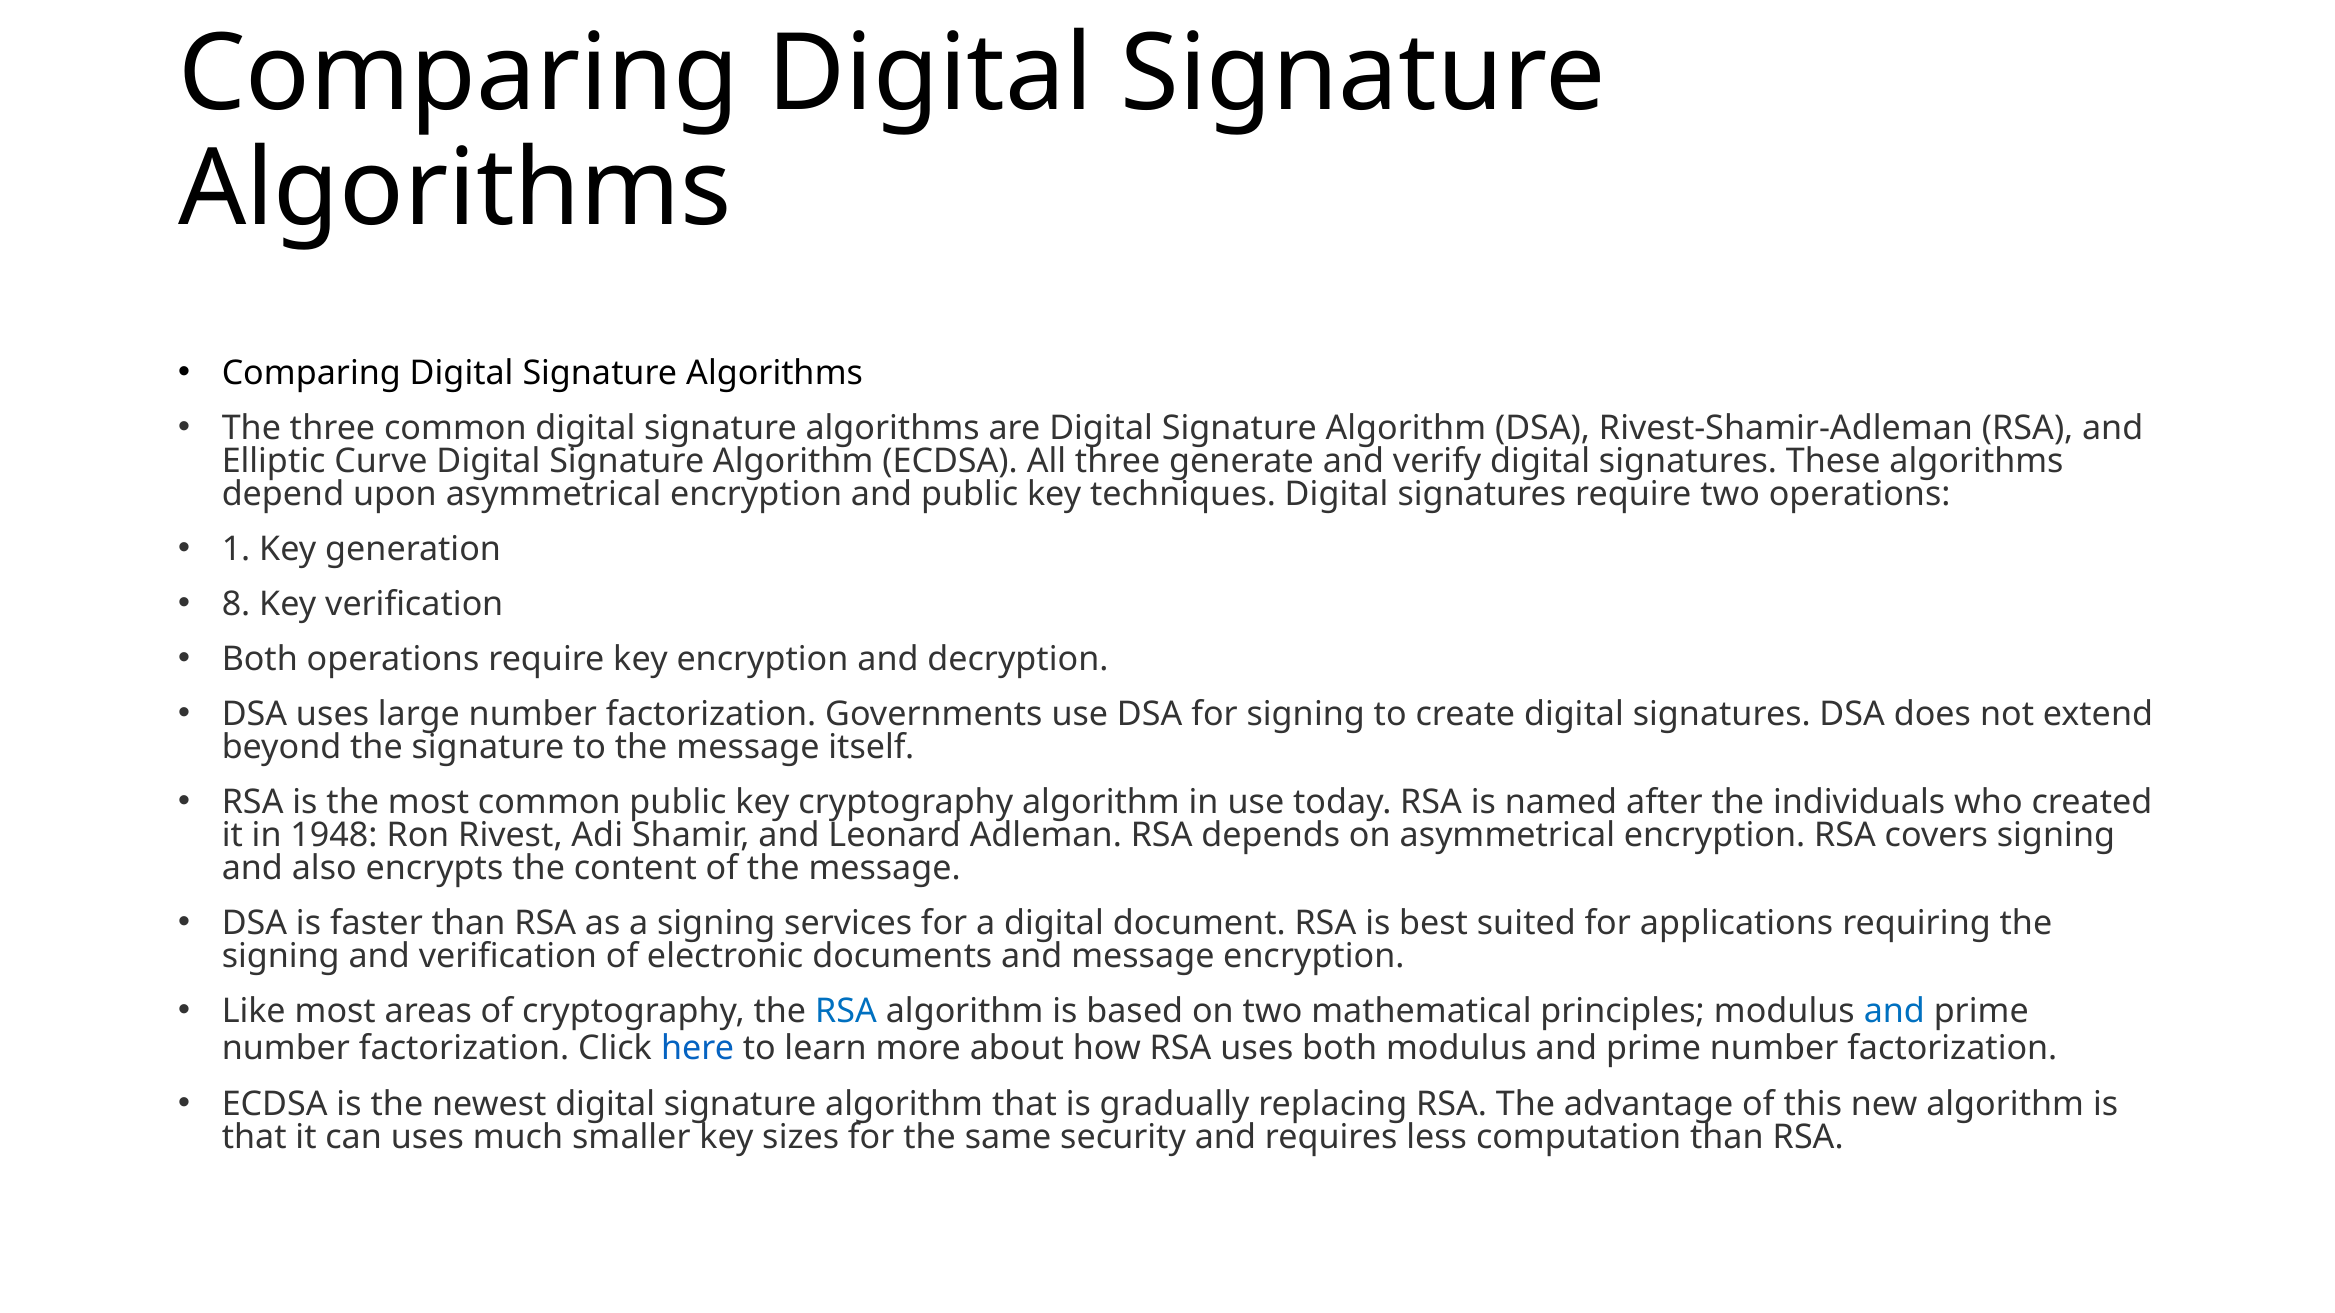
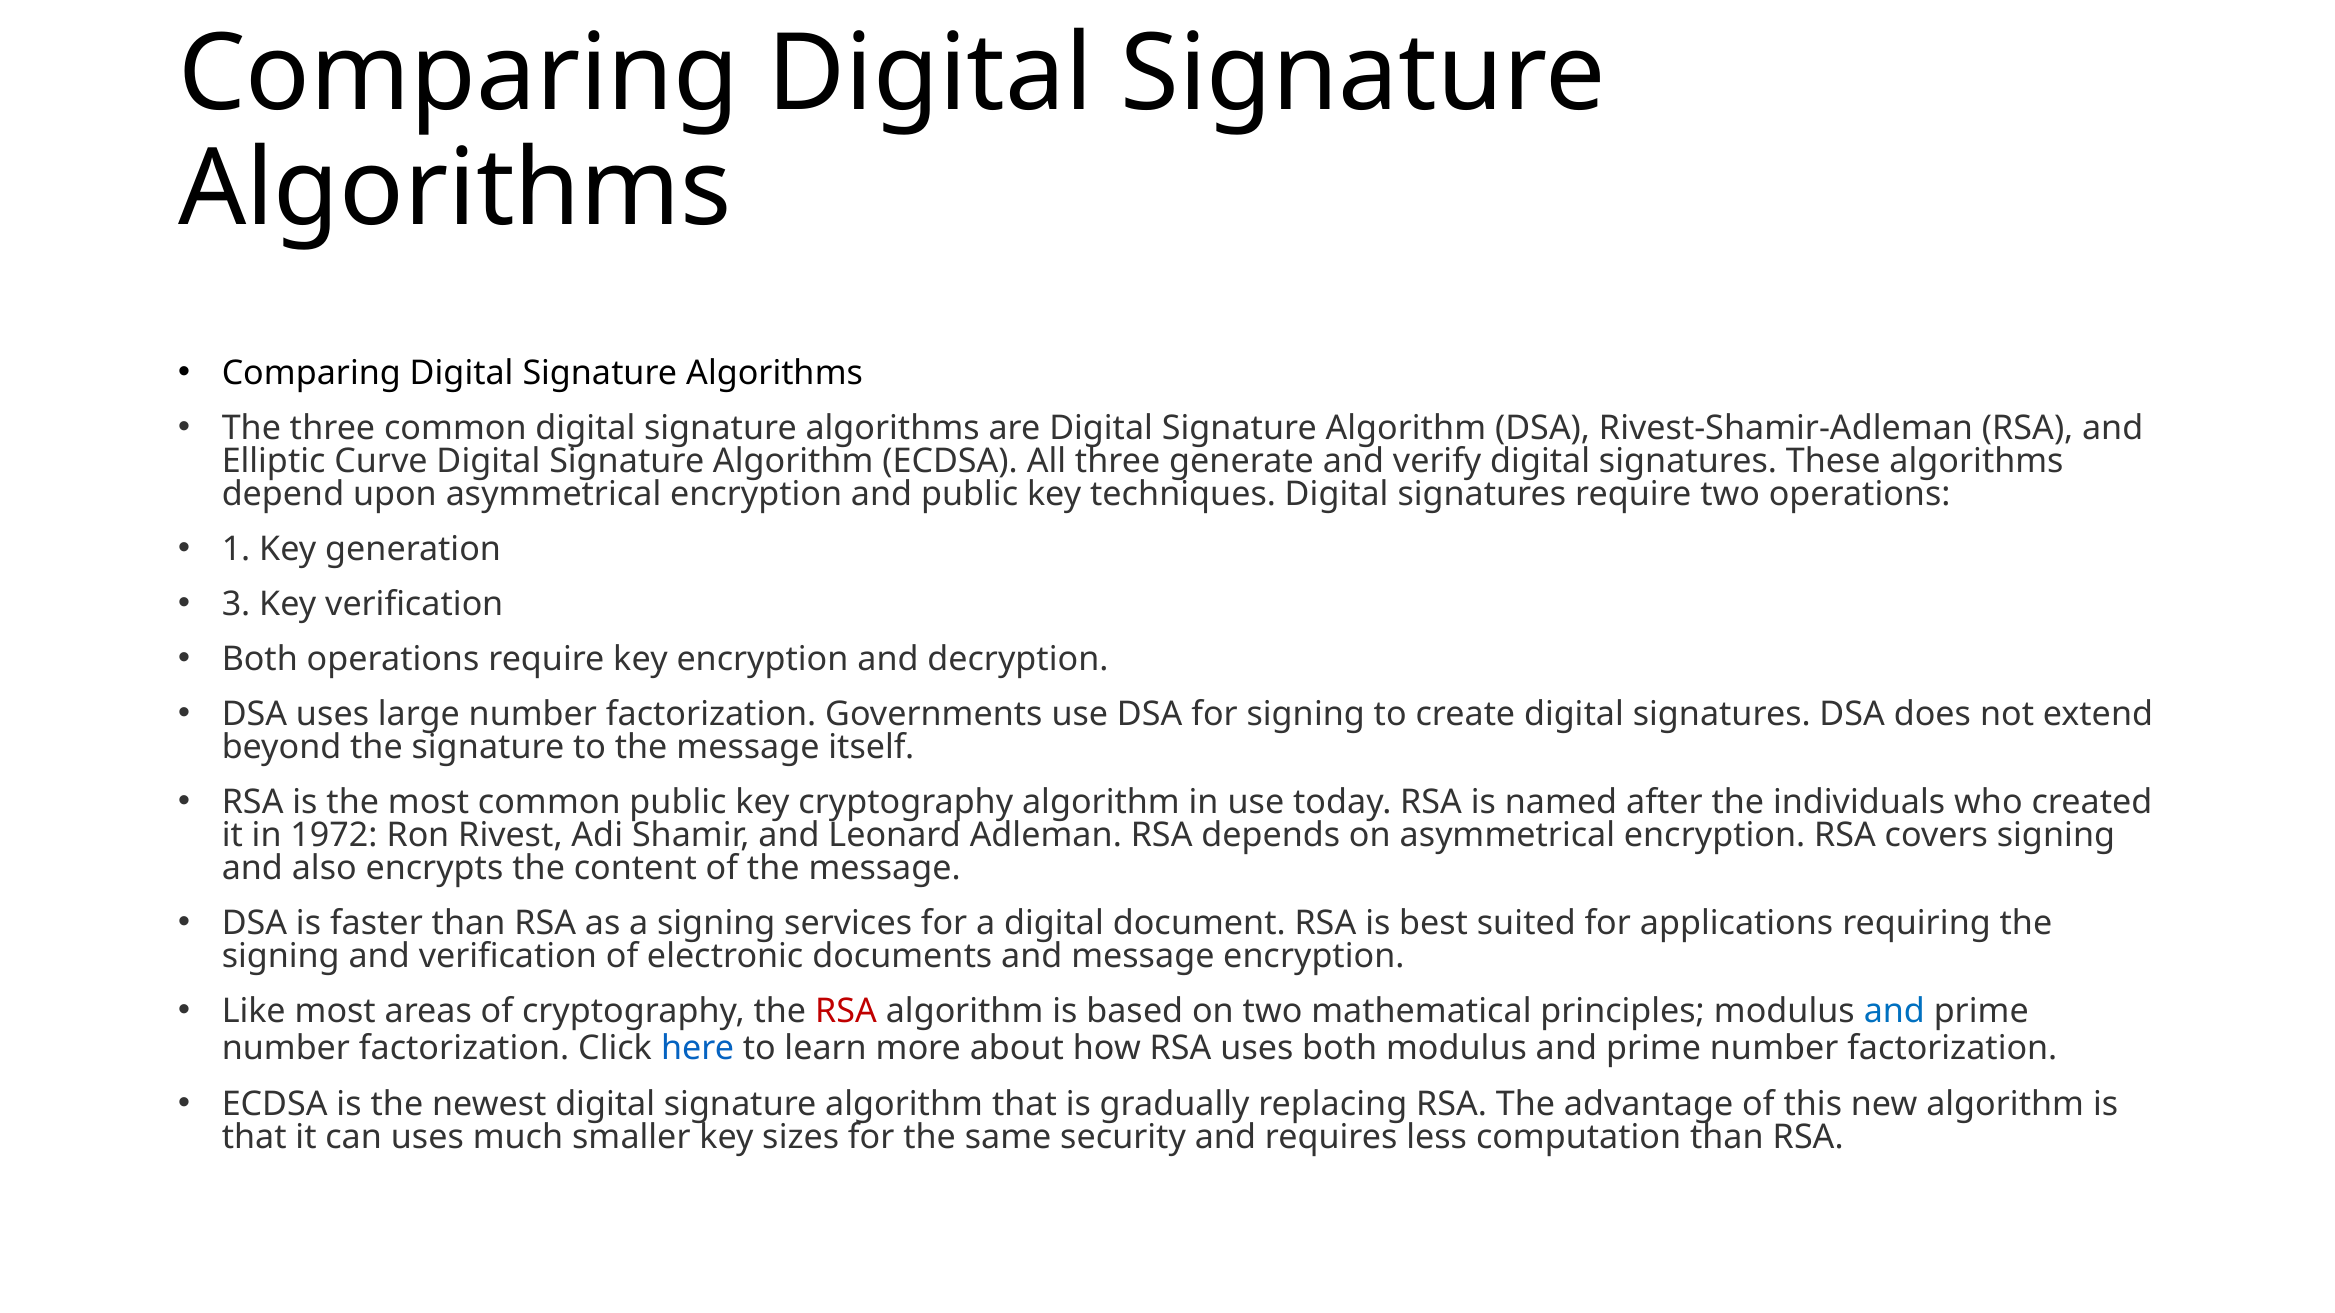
8: 8 -> 3 (236, 605)
1948: 1948 -> 1972 (334, 836)
RSA colour: blue -> red (846, 1012)
